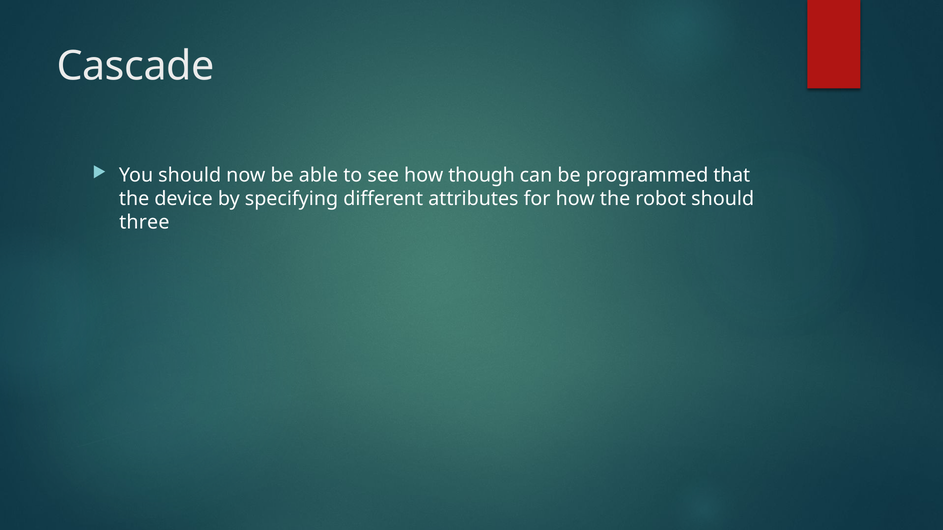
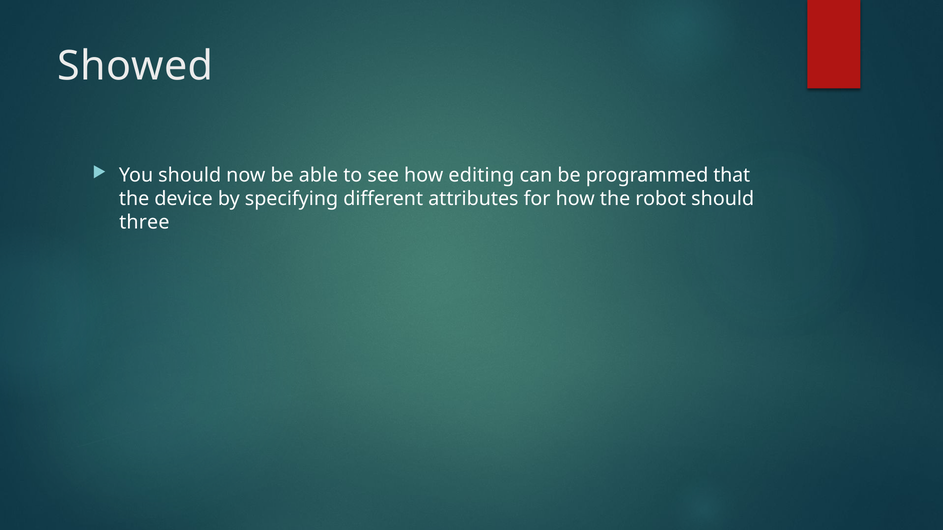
Cascade: Cascade -> Showed (135, 66)
though: though -> editing (481, 176)
